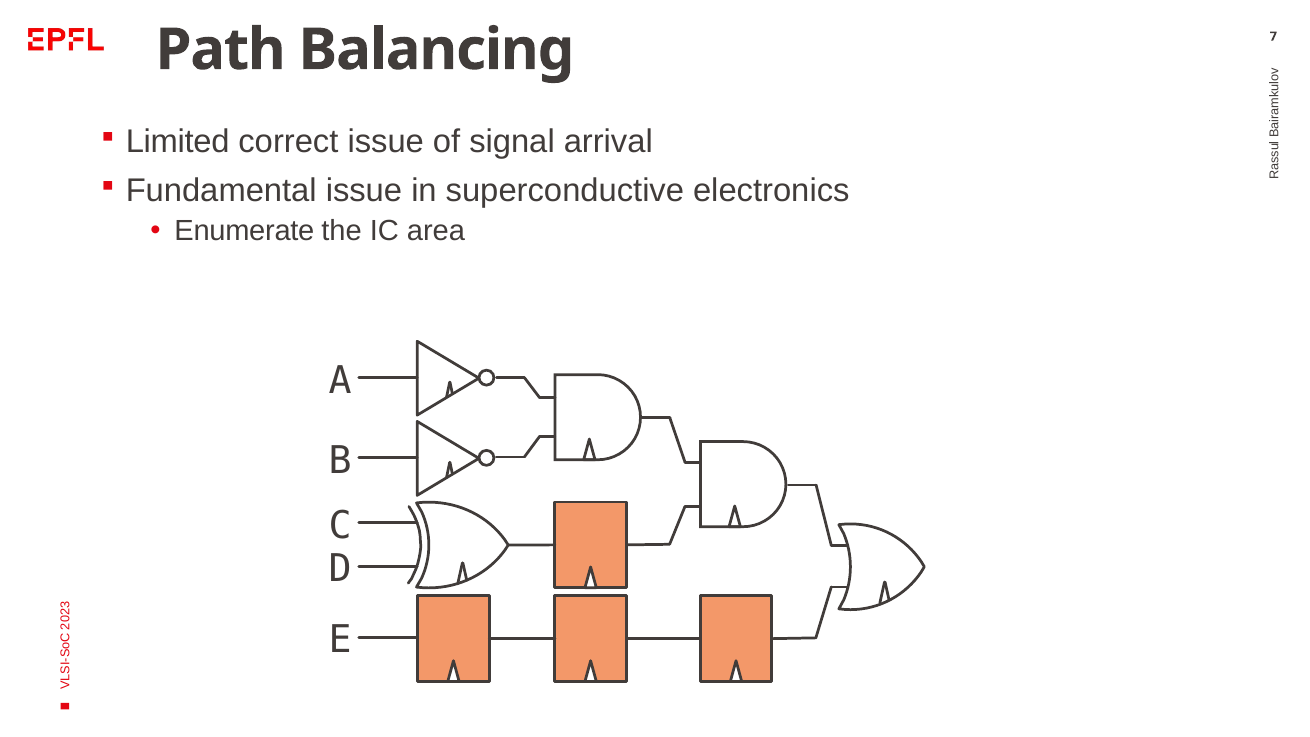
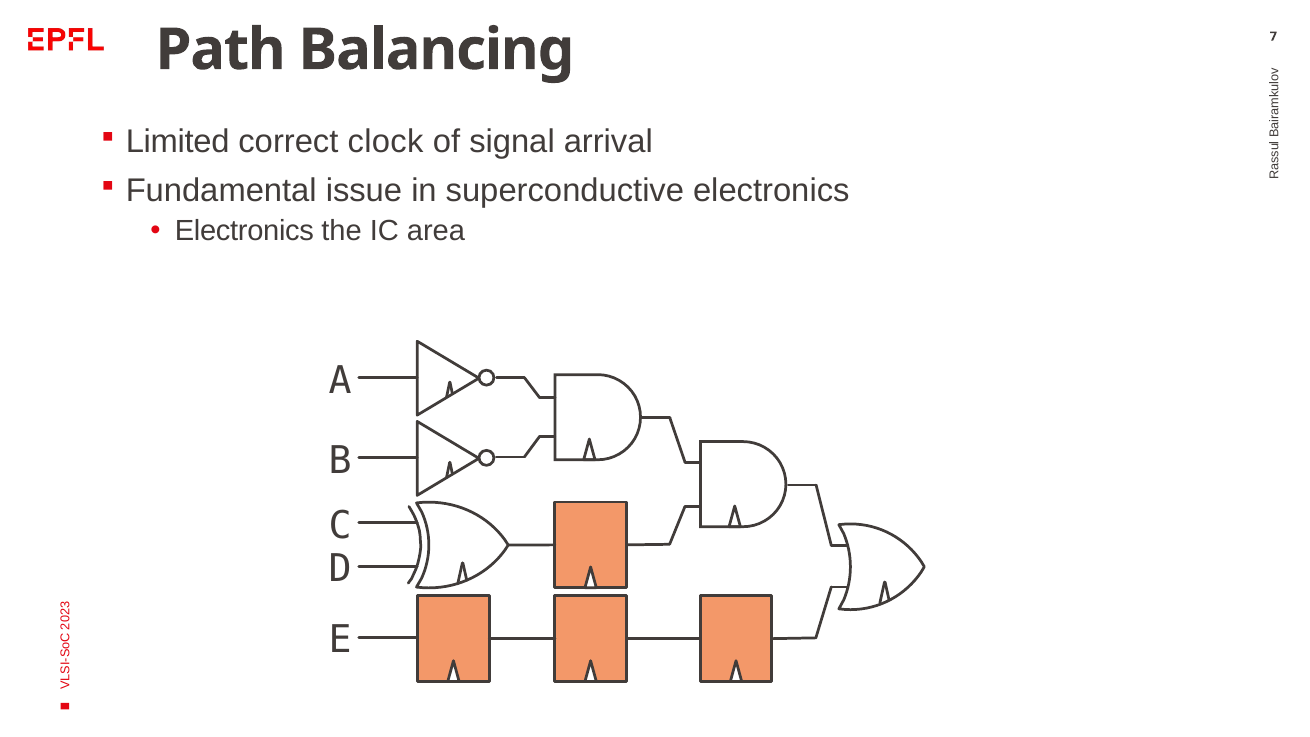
correct issue: issue -> clock (386, 142)
Enumerate: Enumerate -> Electronics (244, 231)
